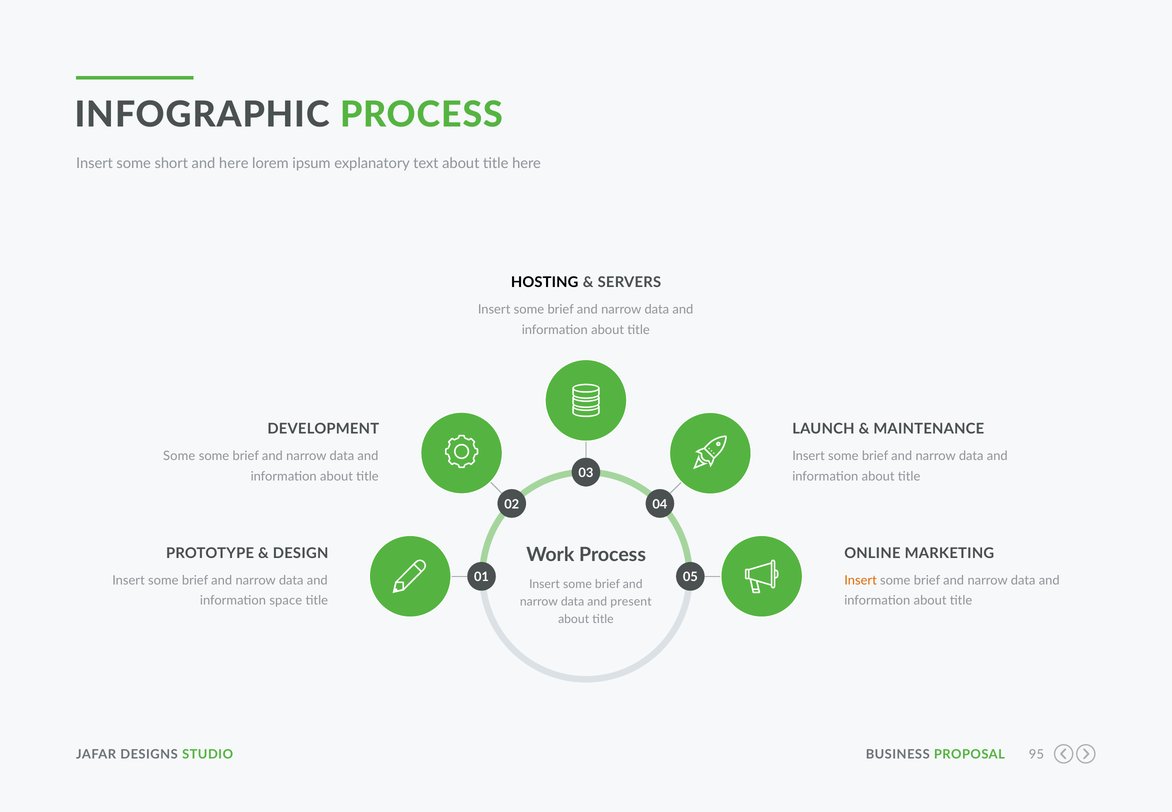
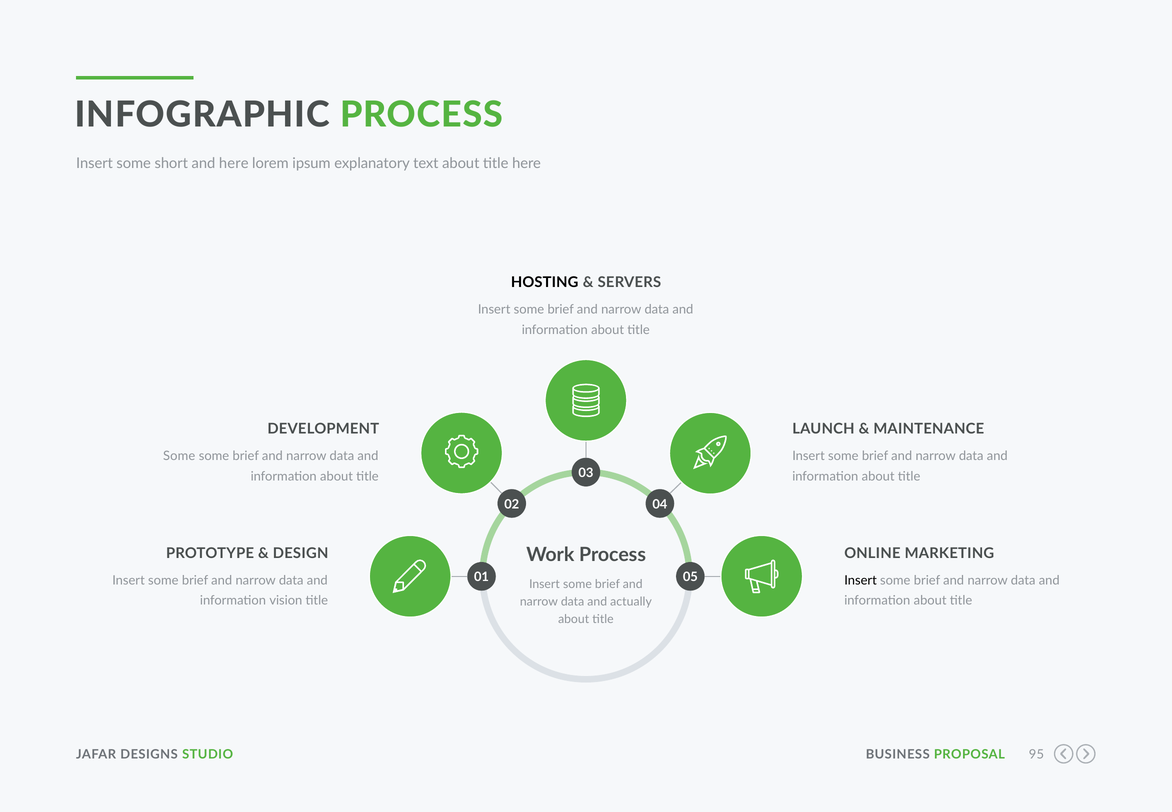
Insert colour: orange -> black (861, 580)
space: space -> vision (286, 600)
present: present -> actually (631, 601)
